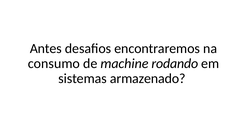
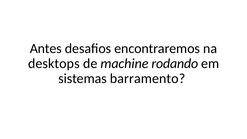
consumo: consumo -> desktops (54, 63)
armazenado: armazenado -> barramento (148, 78)
